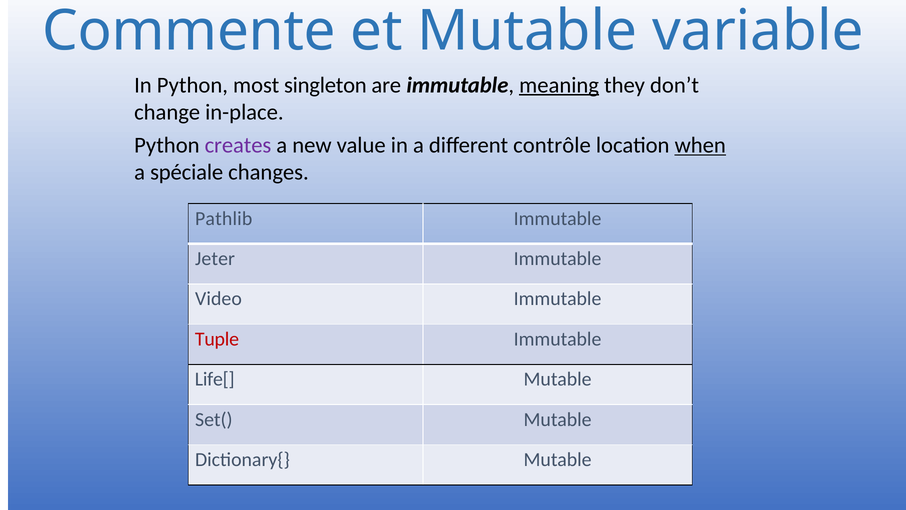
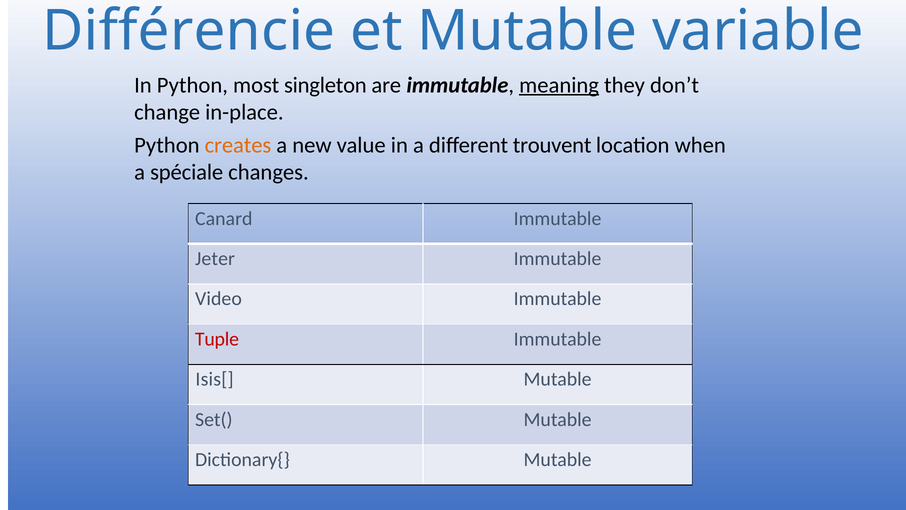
Commente: Commente -> Différencie (189, 31)
creates colour: purple -> orange (238, 145)
contrôle: contrôle -> trouvent (552, 145)
when underline: present -> none (700, 145)
Pathlib: Pathlib -> Canard (224, 218)
Life[: Life[ -> Isis[ (215, 379)
